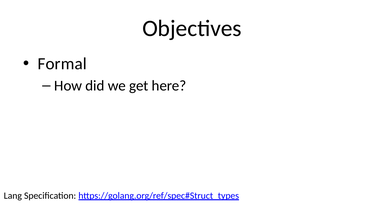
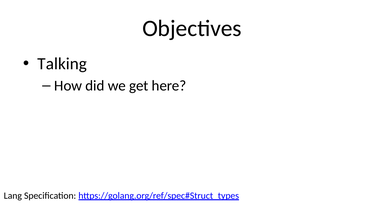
Formal: Formal -> Talking (62, 64)
